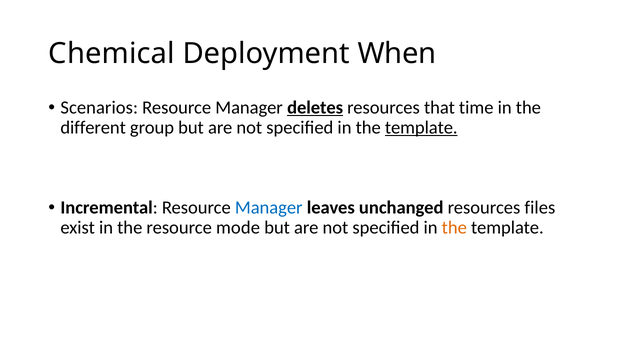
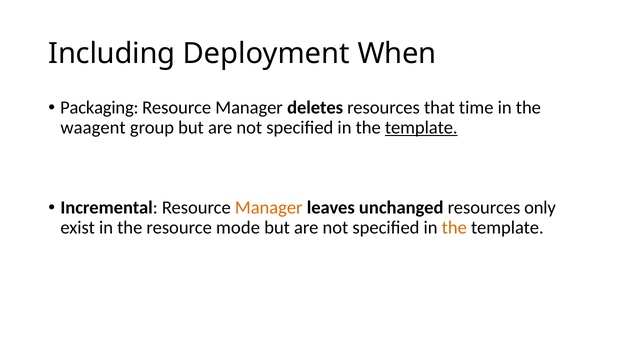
Chemical: Chemical -> Including (112, 53)
Scenarios: Scenarios -> Packaging (99, 108)
deletes underline: present -> none (315, 108)
different: different -> waagent (93, 128)
Manager colour: blue -> orange (269, 208)
files: files -> only (540, 208)
